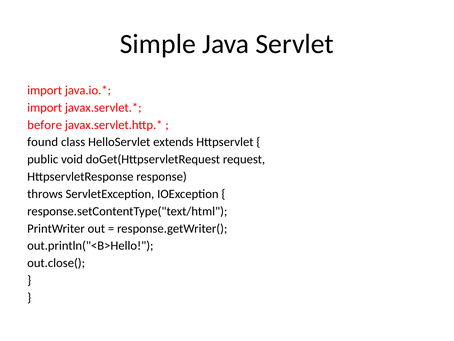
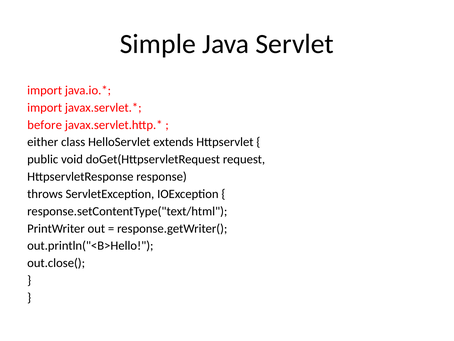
found: found -> either (43, 142)
